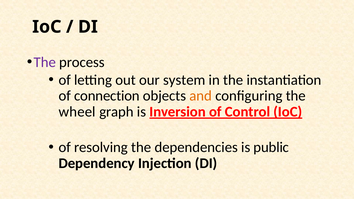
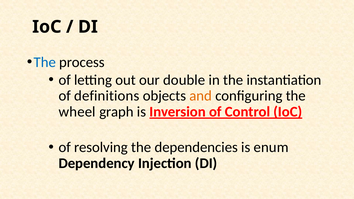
The colour: purple -> blue (45, 62)
system: system -> double (184, 80)
connection: connection -> definitions (107, 96)
public: public -> enum (271, 147)
